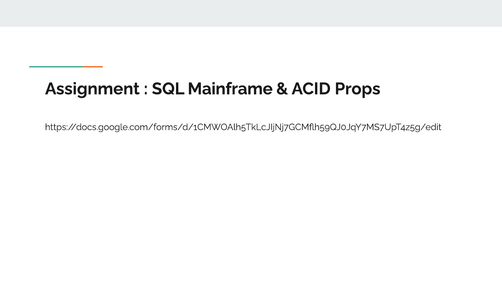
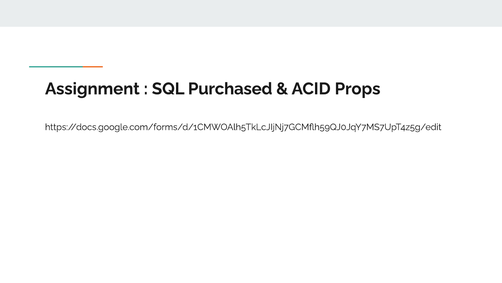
Mainframe: Mainframe -> Purchased (230, 89)
